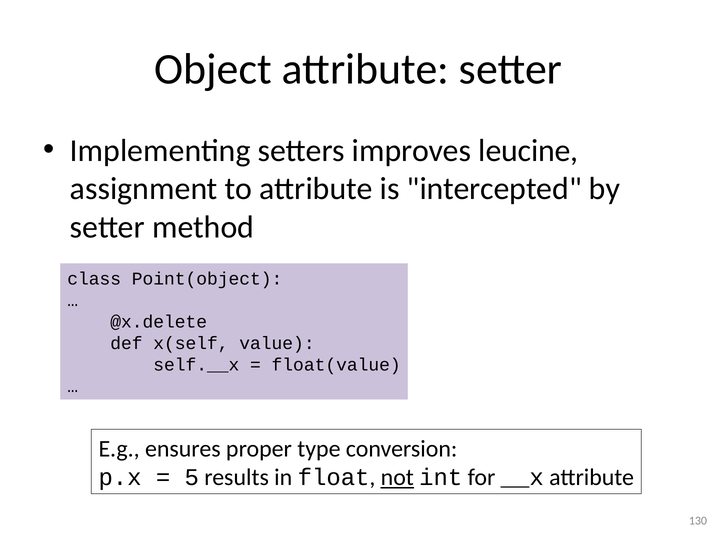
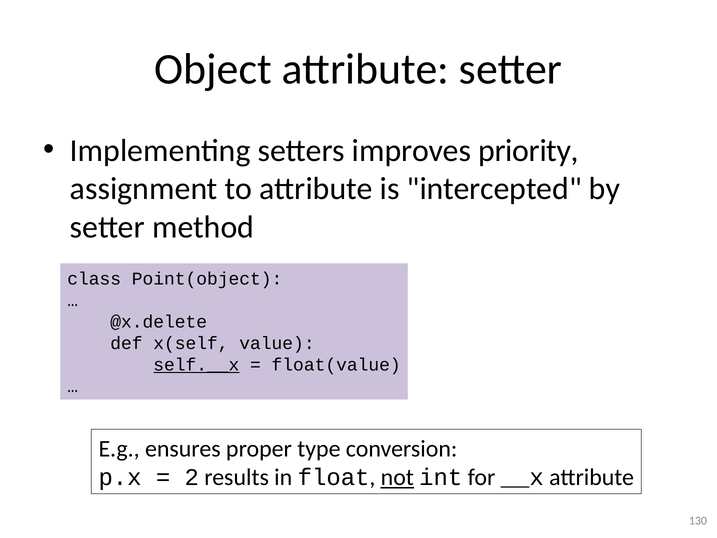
leucine: leucine -> priority (528, 150)
self.__x underline: none -> present (196, 365)
5: 5 -> 2 (192, 477)
